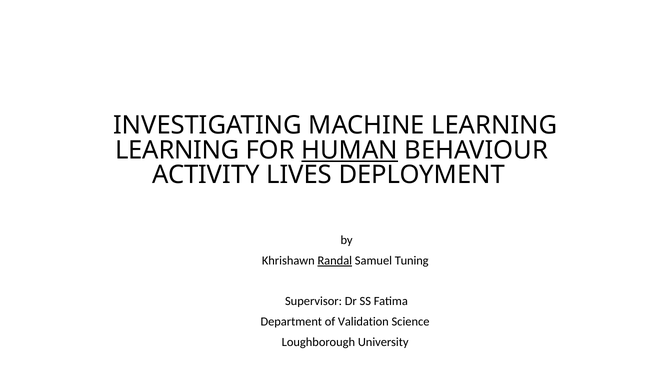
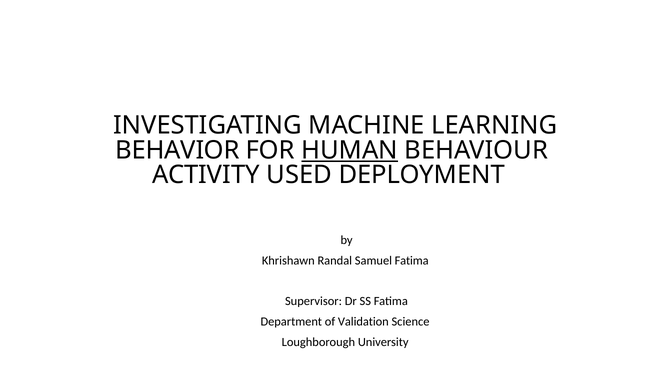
LEARNING: LEARNING -> BEHAVIOR (177, 150)
LIVES: LIVES -> USED (299, 175)
Randal underline: present -> none (335, 261)
Samuel Tuning: Tuning -> Fatima (412, 261)
